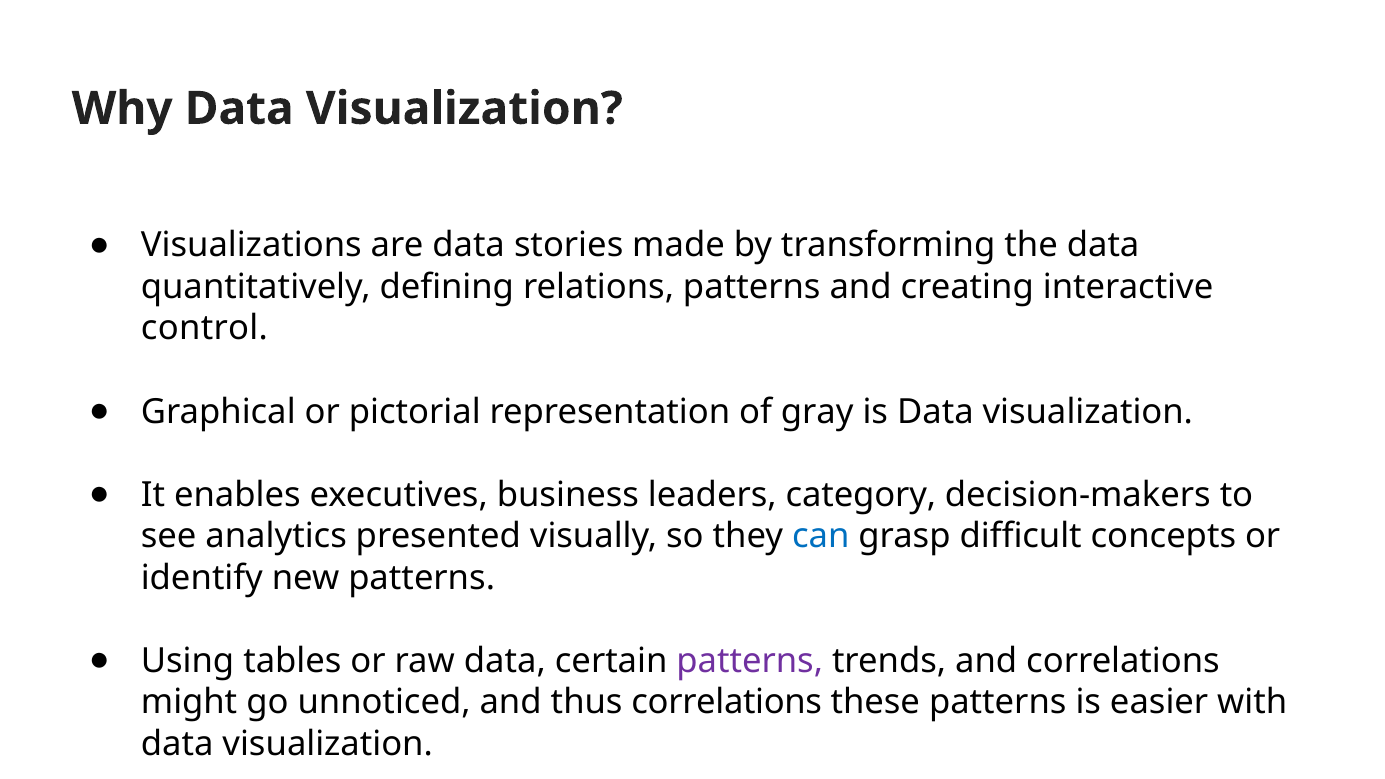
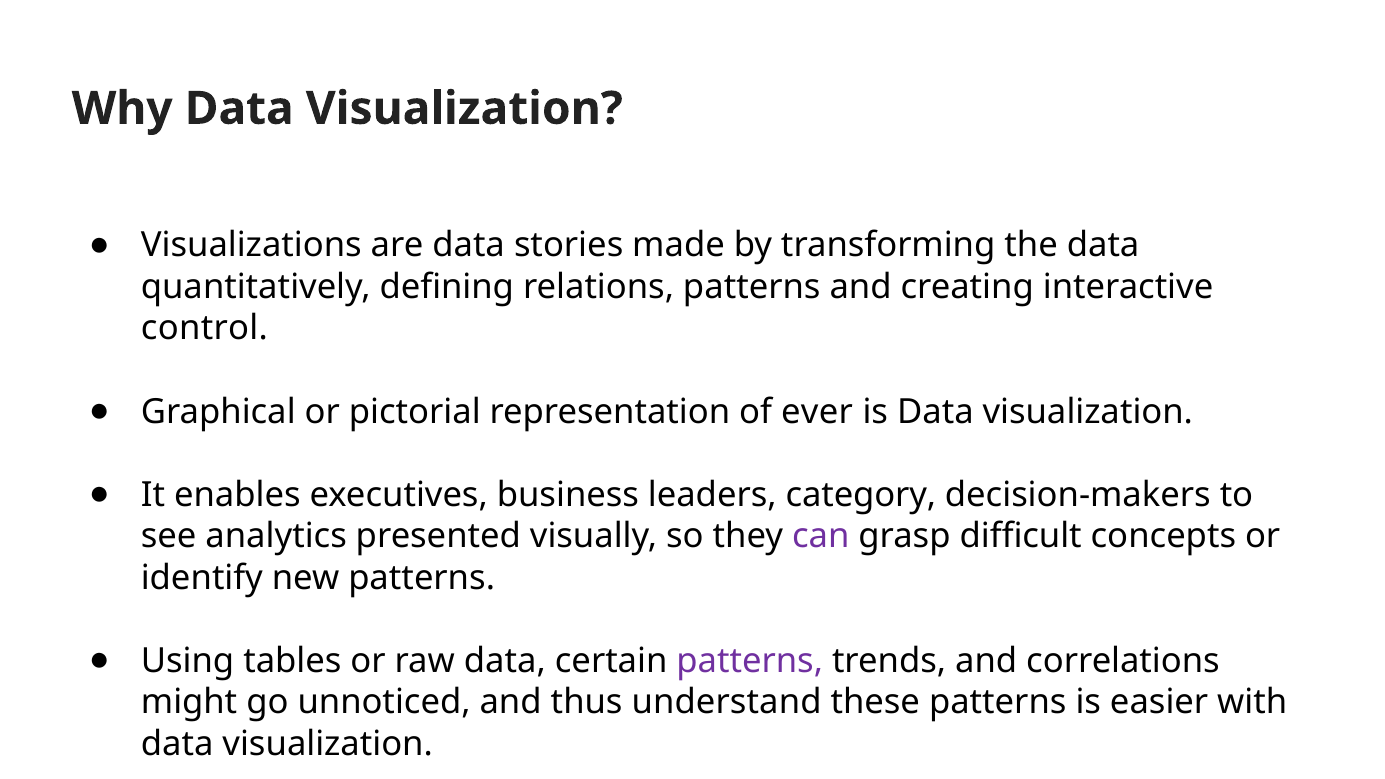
gray: gray -> ever (817, 412)
can colour: blue -> purple (821, 536)
thus correlations: correlations -> understand (727, 703)
